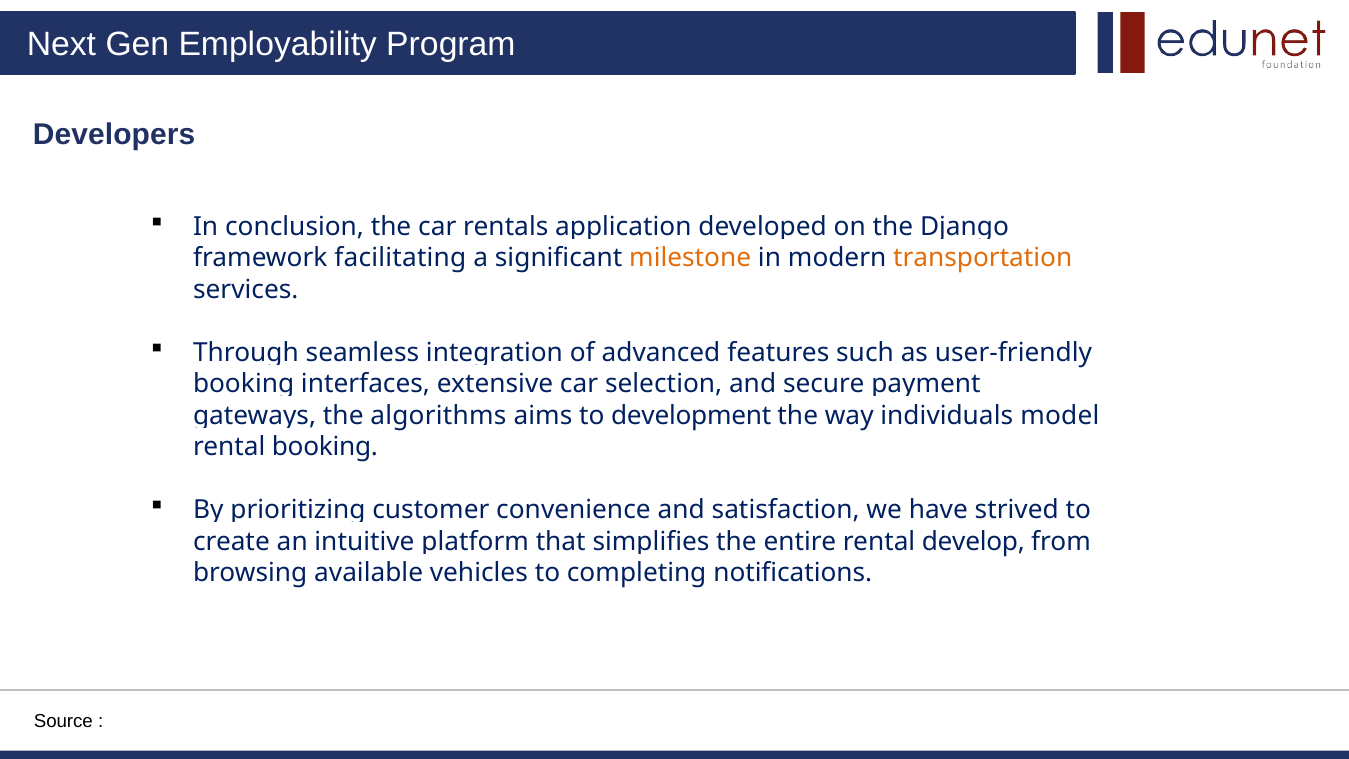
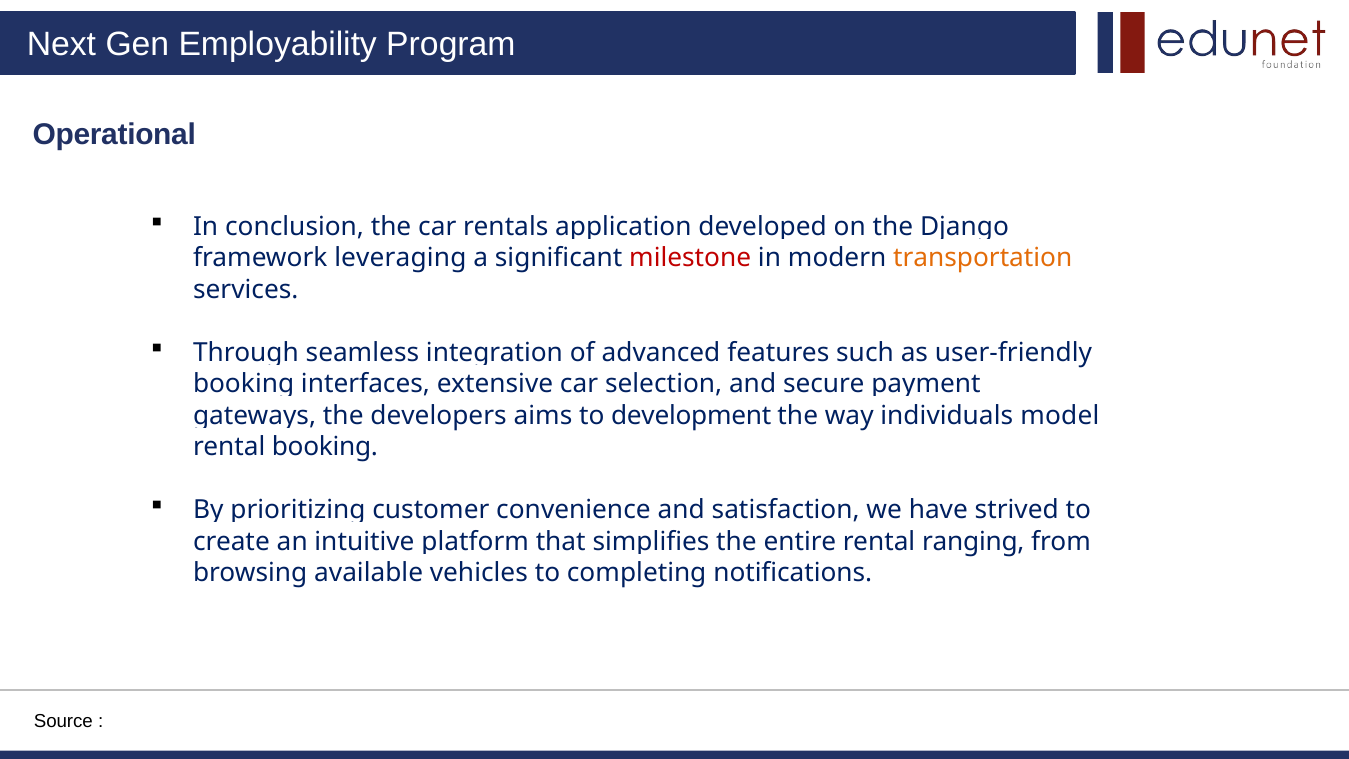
Developers: Developers -> Operational (114, 134)
facilitating: facilitating -> leveraging (400, 258)
milestone colour: orange -> red (690, 258)
algorithms: algorithms -> developers (439, 416)
develop: develop -> ranging (973, 542)
